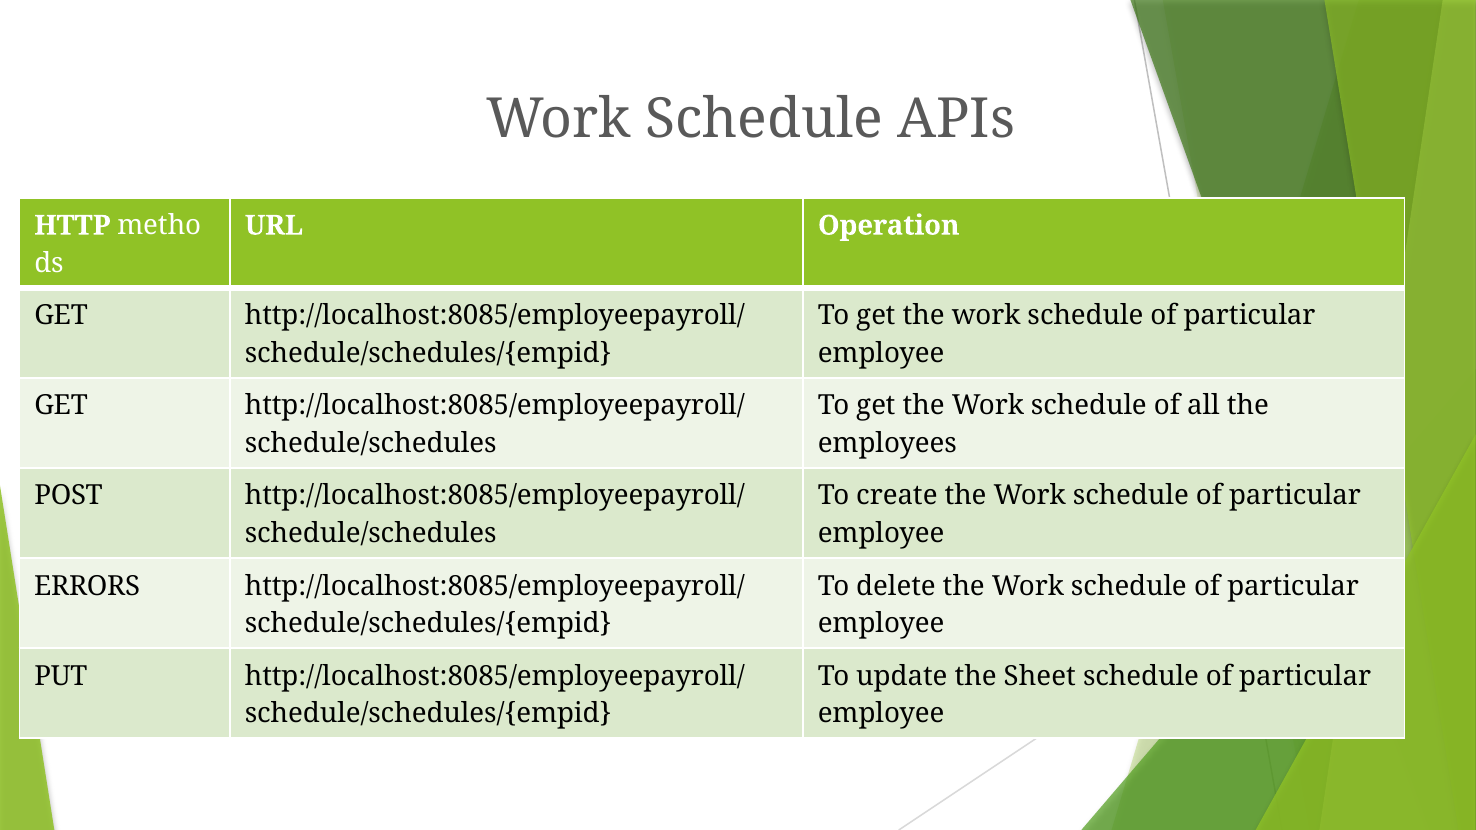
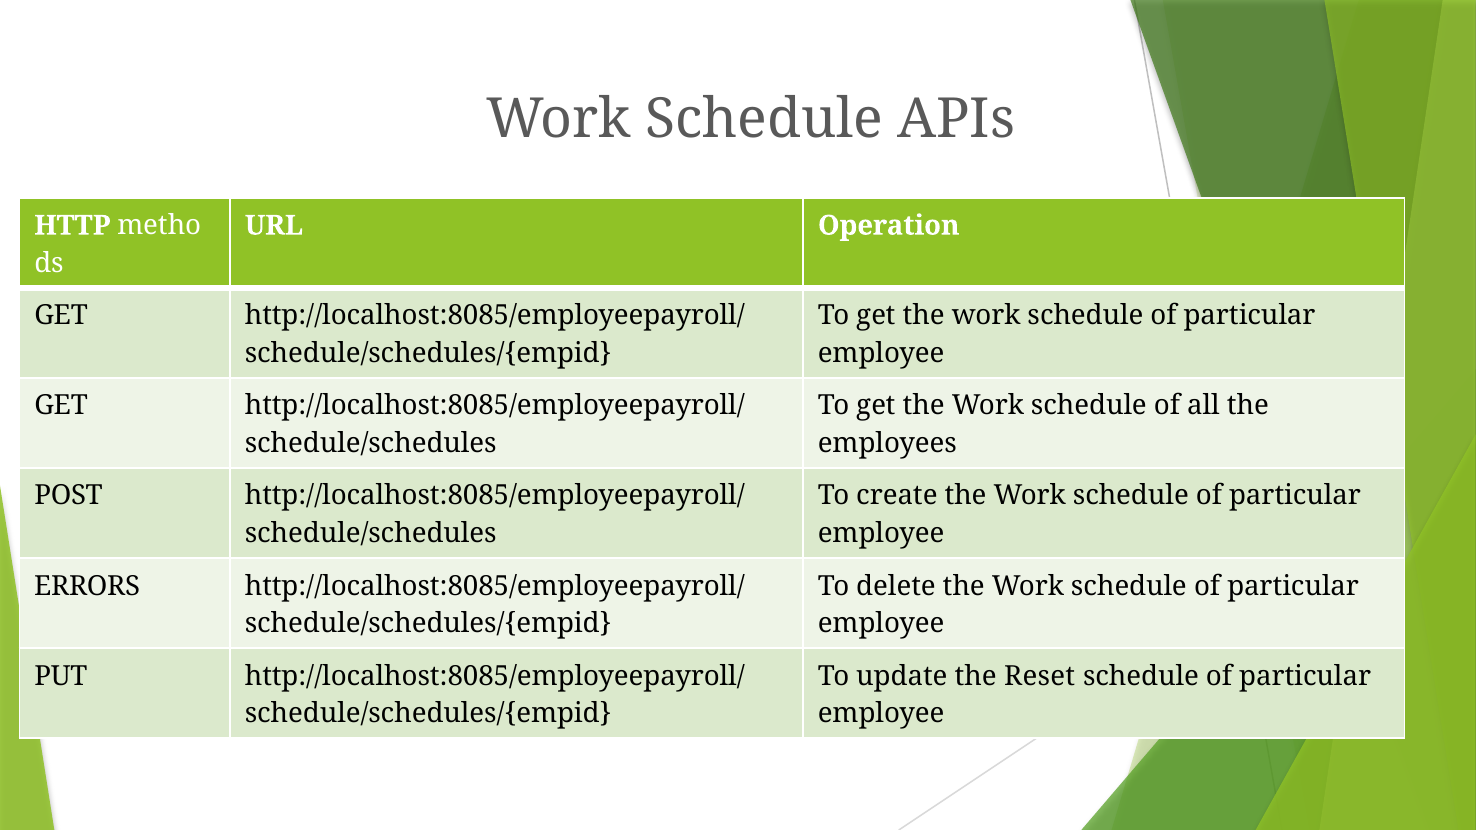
Sheet: Sheet -> Reset (1040, 676)
